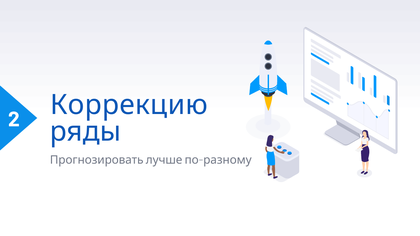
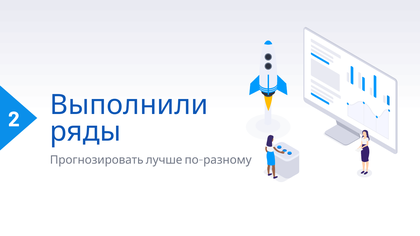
Коррекцию: Коррекцию -> Выполнили (129, 105)
